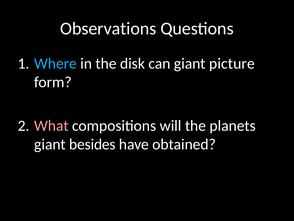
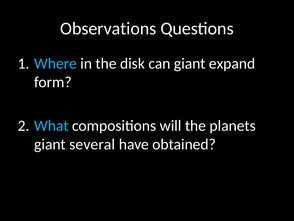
picture: picture -> expand (232, 63)
What colour: pink -> light blue (51, 125)
besides: besides -> several (92, 144)
